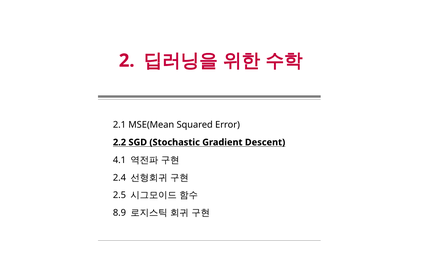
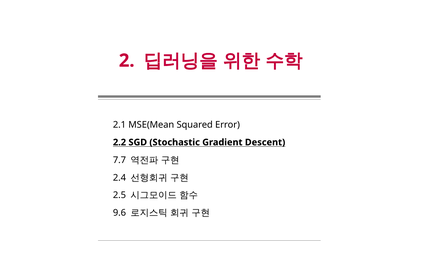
4.1: 4.1 -> 7.7 (119, 160)
8.9: 8.9 -> 9.6 (119, 213)
